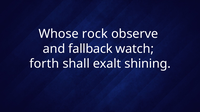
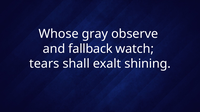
rock: rock -> gray (95, 34)
forth: forth -> tears (44, 64)
